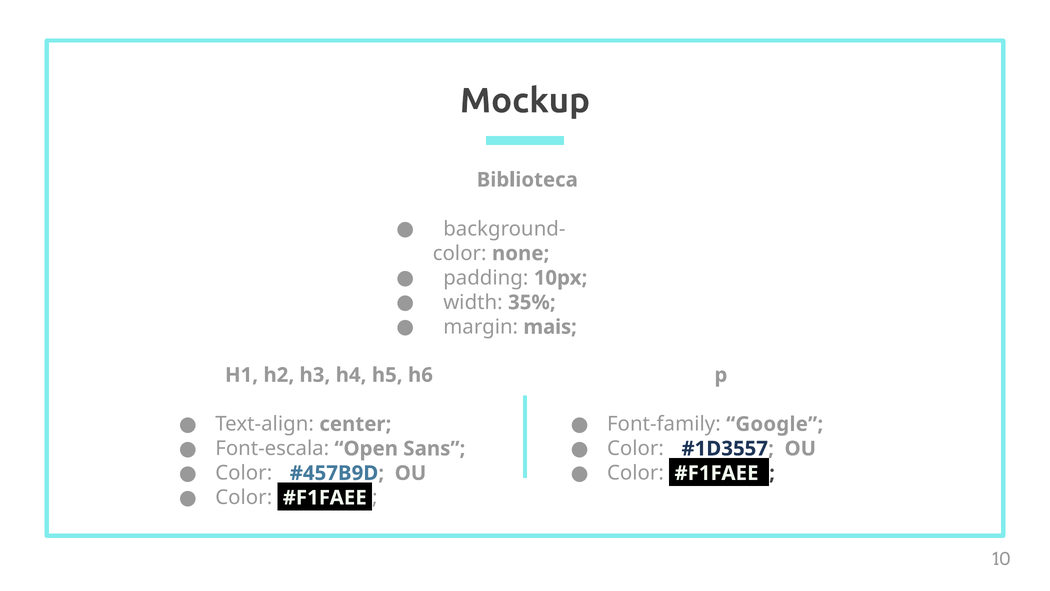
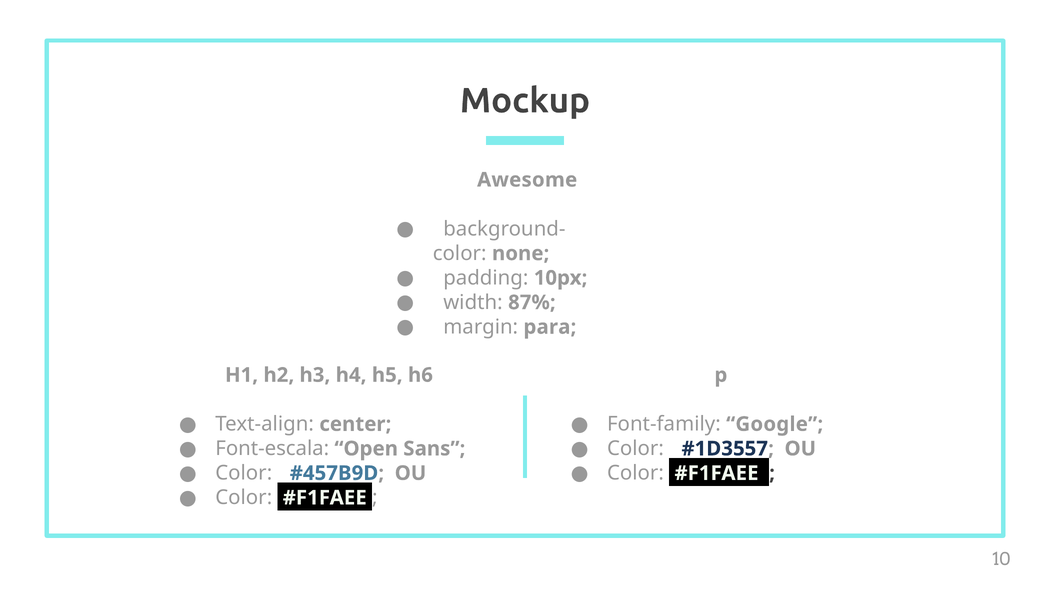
Biblioteca: Biblioteca -> Awesome (527, 180)
35%: 35% -> 87% (532, 302)
mais: mais -> para (550, 327)
